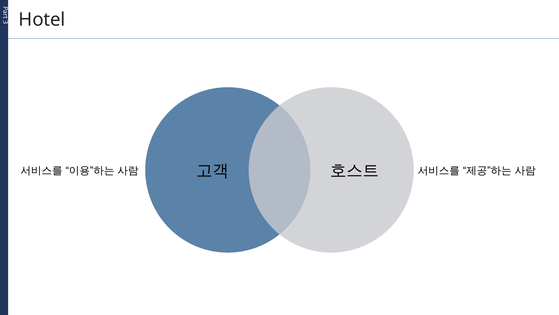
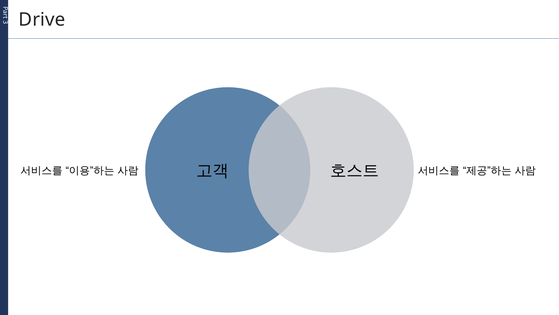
Hotel: Hotel -> Drive (42, 20)
